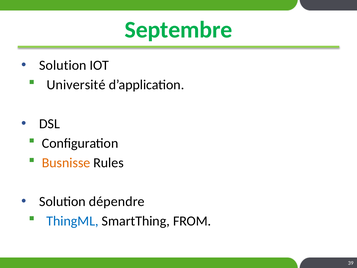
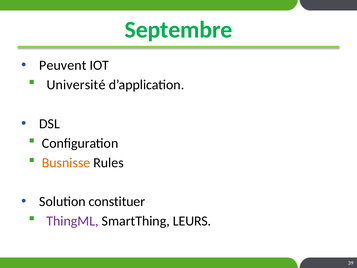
Solution: Solution -> Peuvent (63, 65)
dépendre: dépendre -> constituer (117, 201)
ThingML colour: blue -> purple (72, 221)
FROM: FROM -> LEURS (192, 221)
